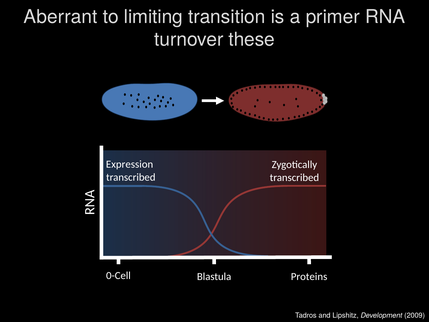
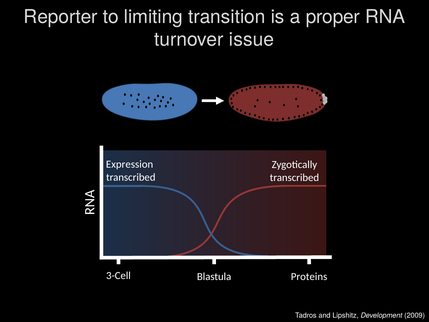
Aberrant: Aberrant -> Reporter (61, 17)
primer: primer -> proper (333, 17)
these: these -> issue (252, 40)
0-Cell: 0-Cell -> 3-Cell (118, 276)
